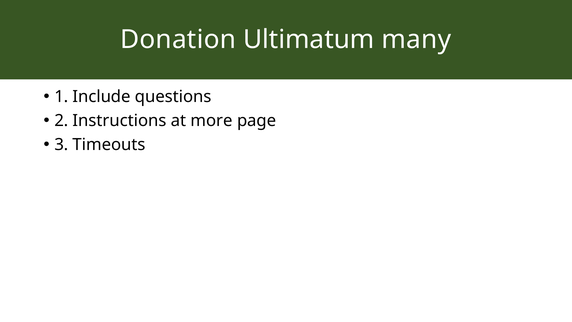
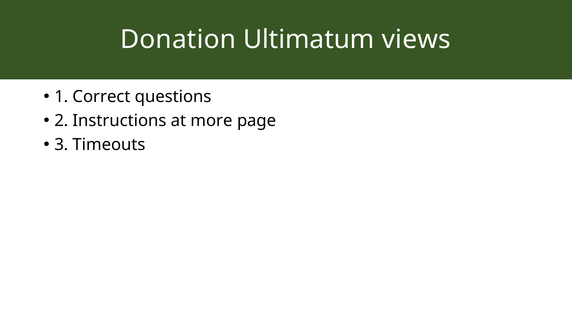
many: many -> views (416, 39)
Include: Include -> Correct (102, 97)
